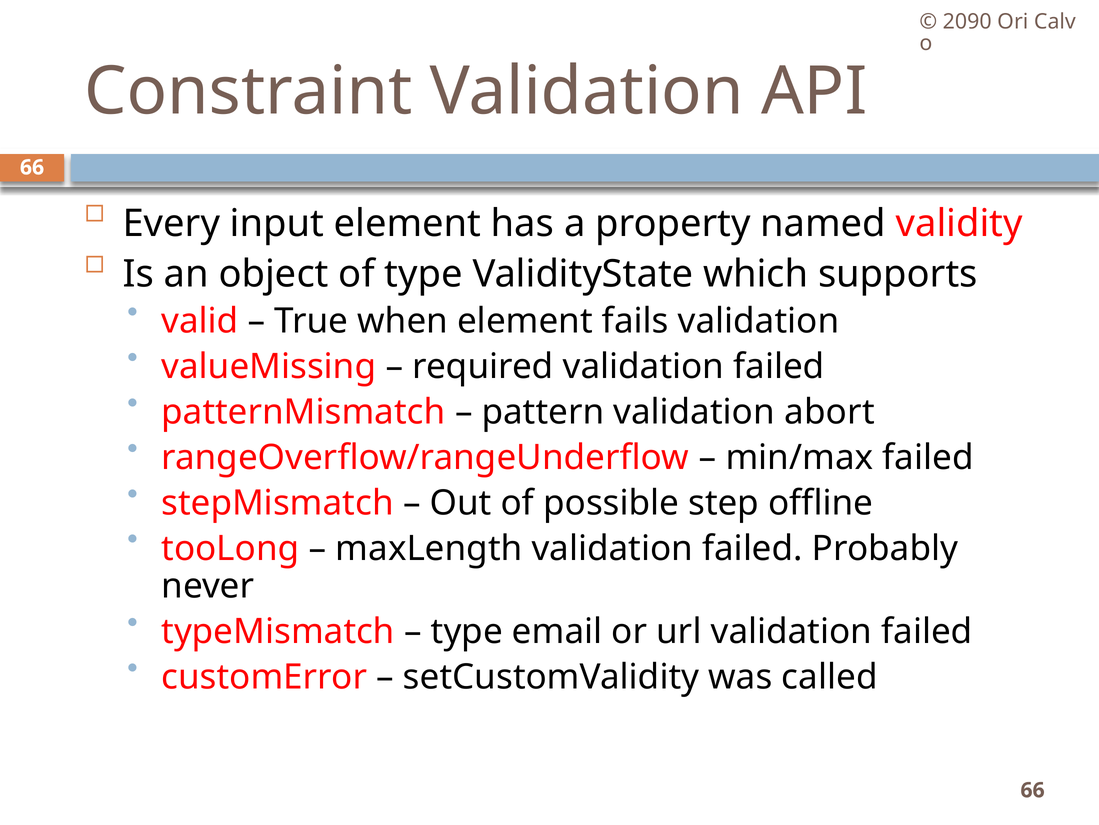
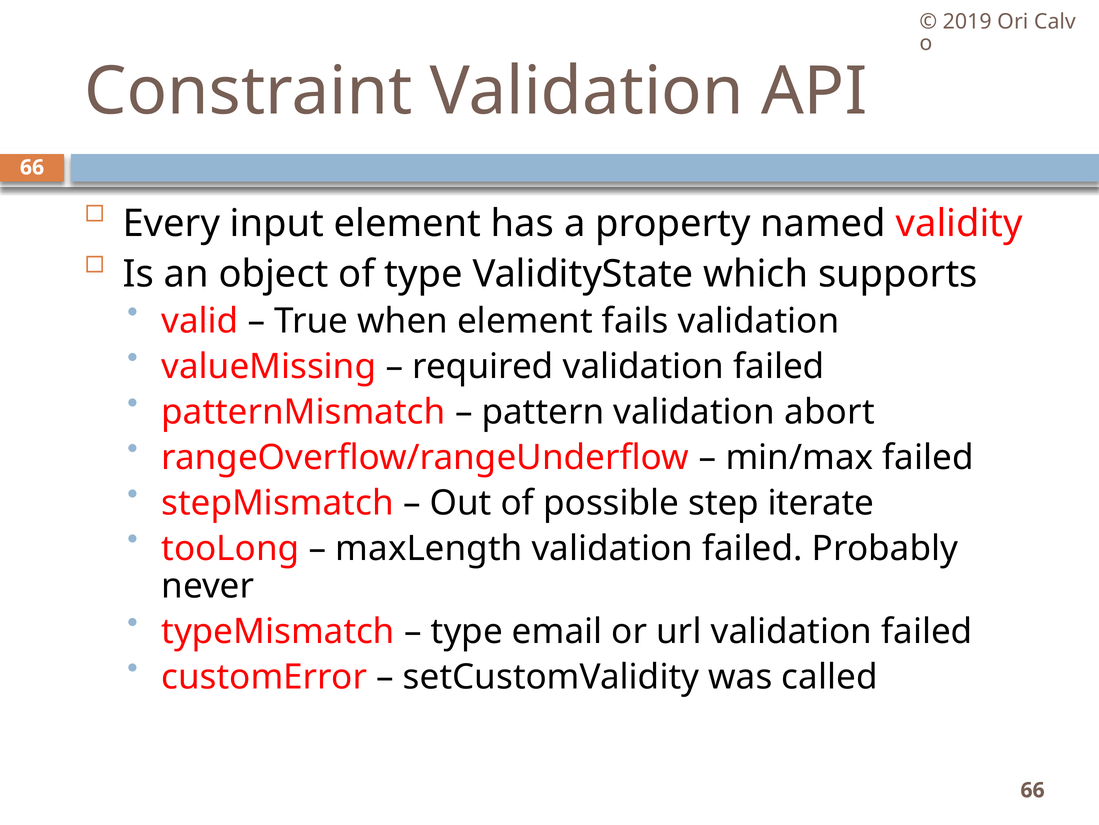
2090: 2090 -> 2019 (967, 22)
offline: offline -> iterate (821, 502)
